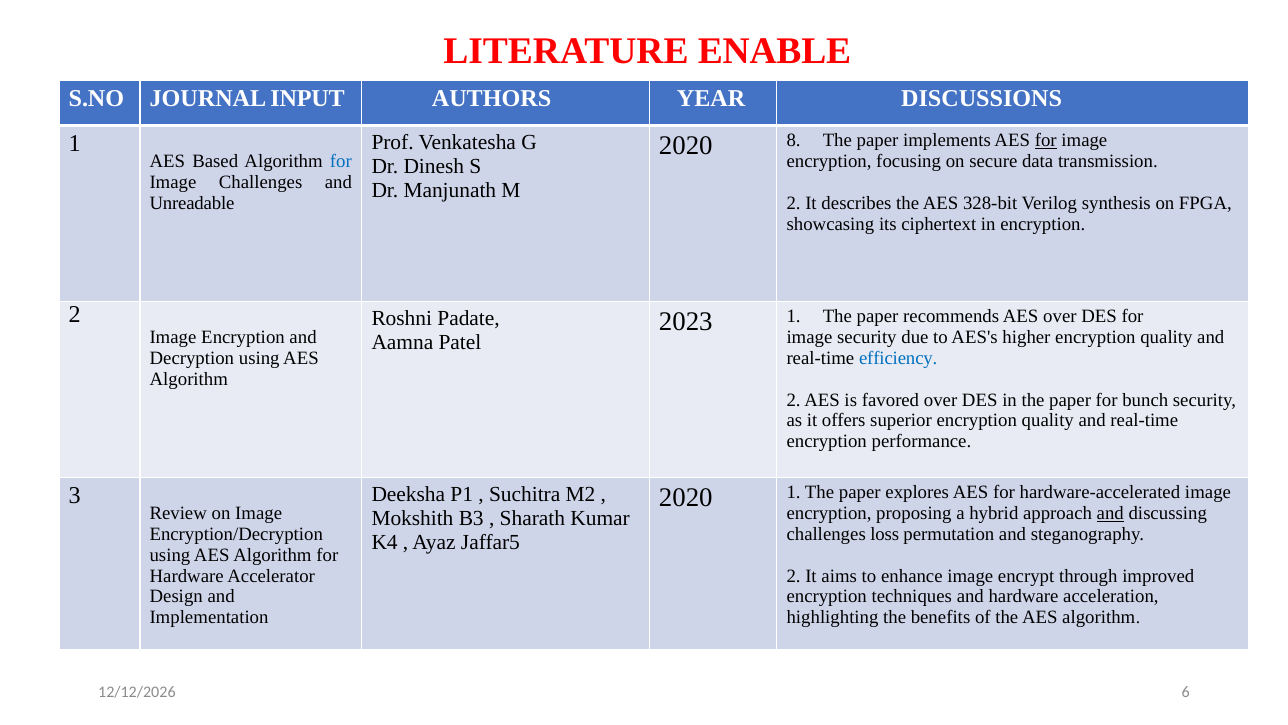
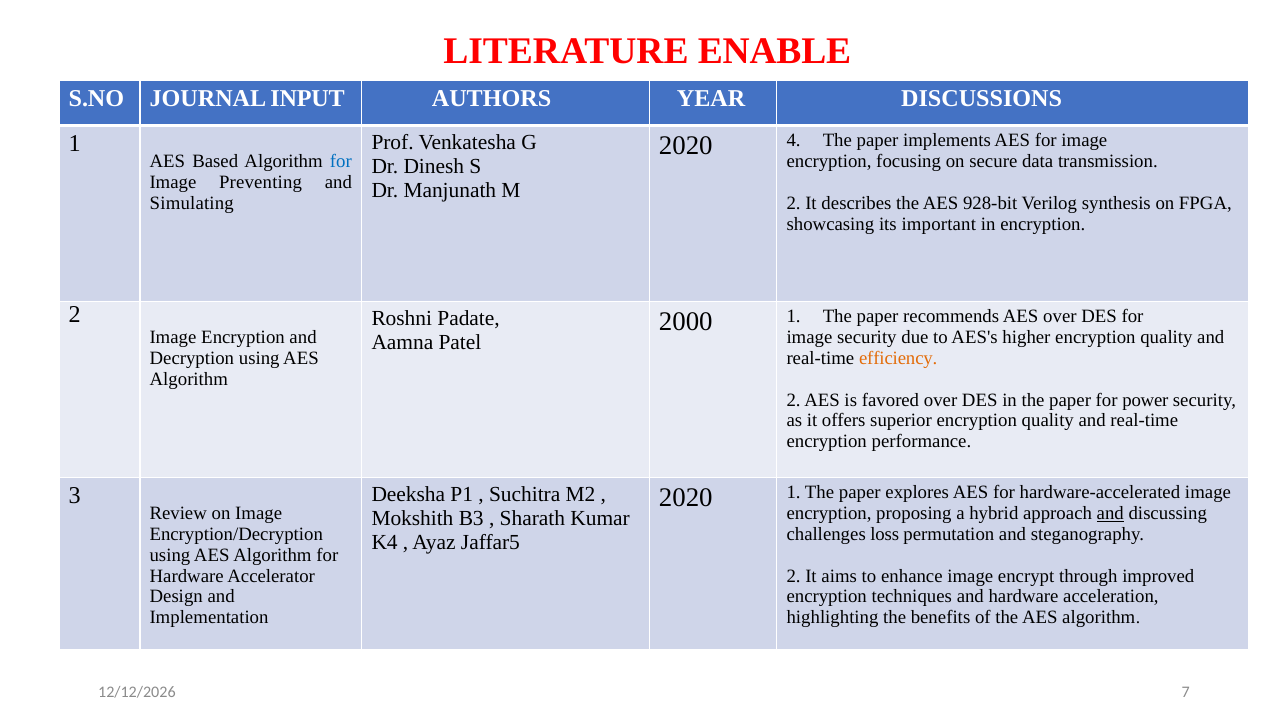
8: 8 -> 4 (794, 141)
for underline: present -> none (1046, 141)
Image Challenges: Challenges -> Preventing (261, 182)
Unreadable: Unreadable -> Simulating (192, 203)
328-bit: 328-bit -> 928-bit (990, 203)
ciphertext: ciphertext -> important (939, 224)
2023: 2023 -> 2000 (686, 321)
efficiency colour: blue -> orange (898, 358)
bunch: bunch -> power (1145, 400)
6: 6 -> 7 (1186, 692)
